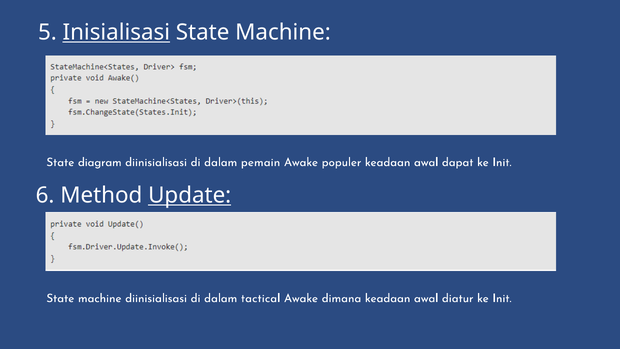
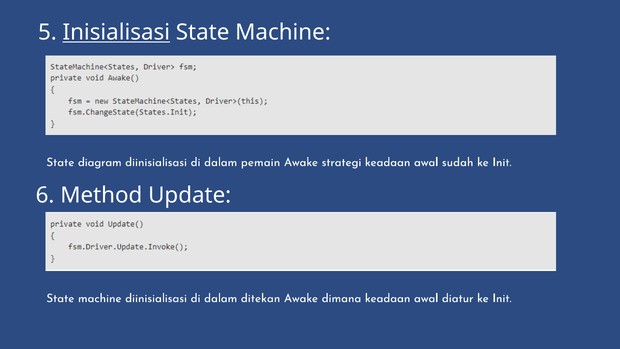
populer: populer -> strategi (342, 162)
dapat: dapat -> sudah (458, 162)
Update underline: present -> none (190, 195)
tactical: tactical -> ditekan (261, 298)
